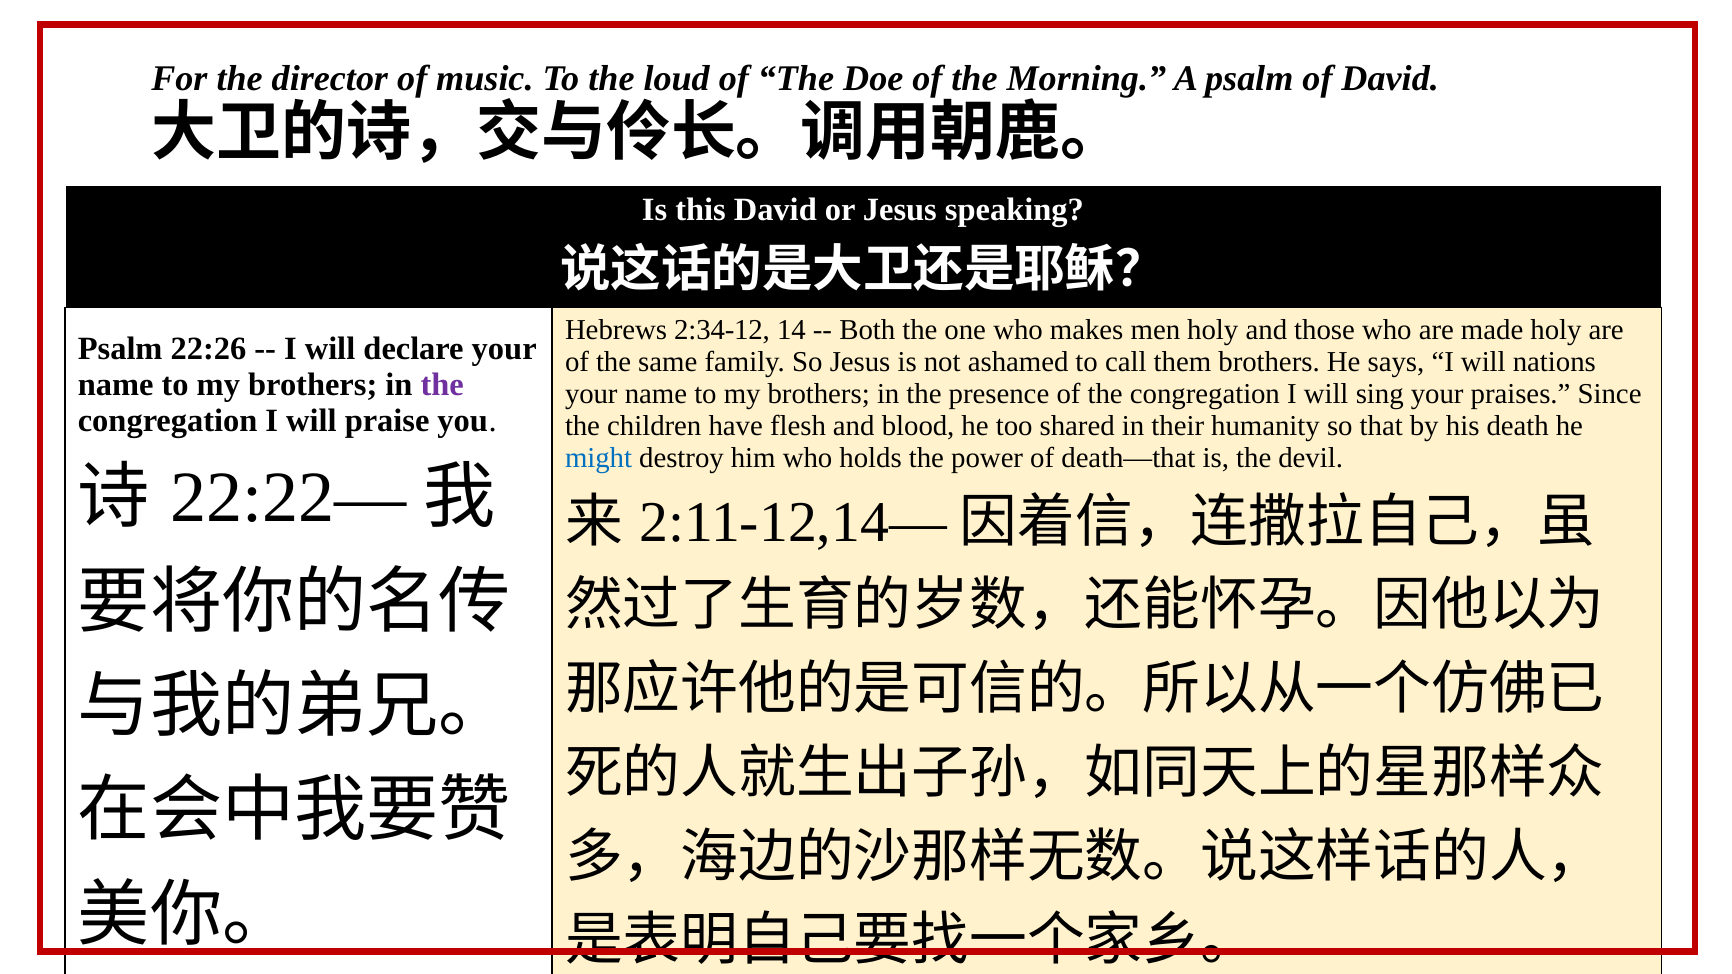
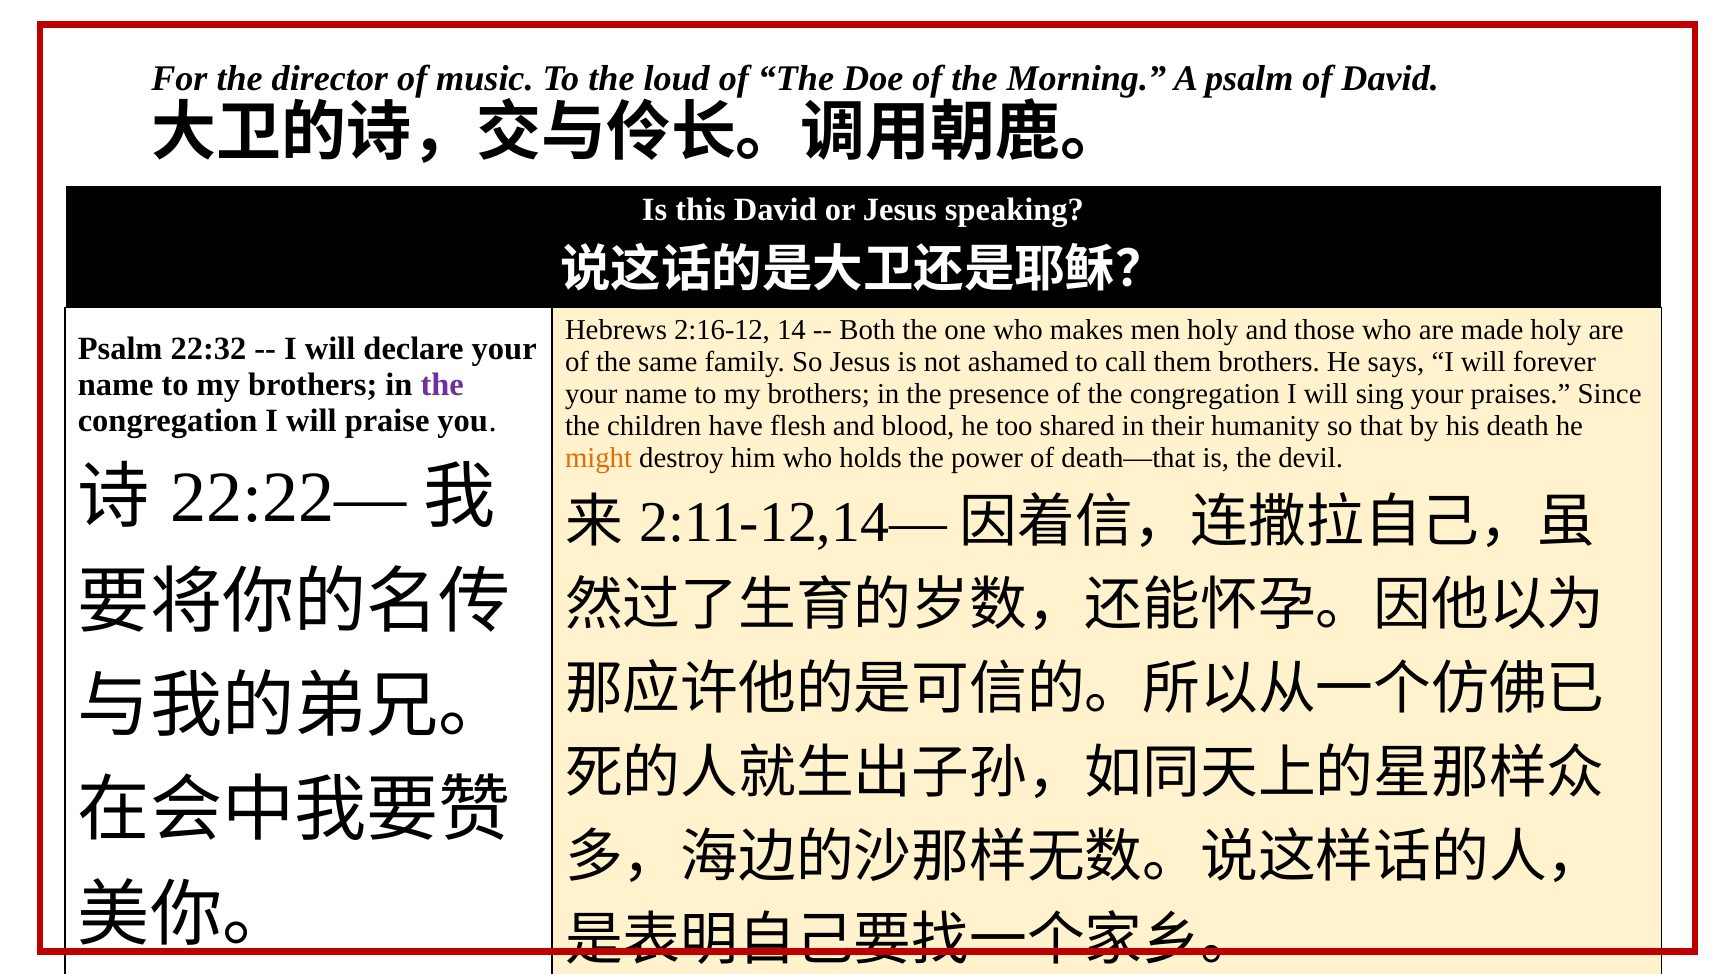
2:34-12: 2:34-12 -> 2:16-12 (722, 330)
22:26: 22:26 -> 22:32 (209, 349)
nations: nations -> forever (1554, 362)
might colour: blue -> orange (599, 458)
